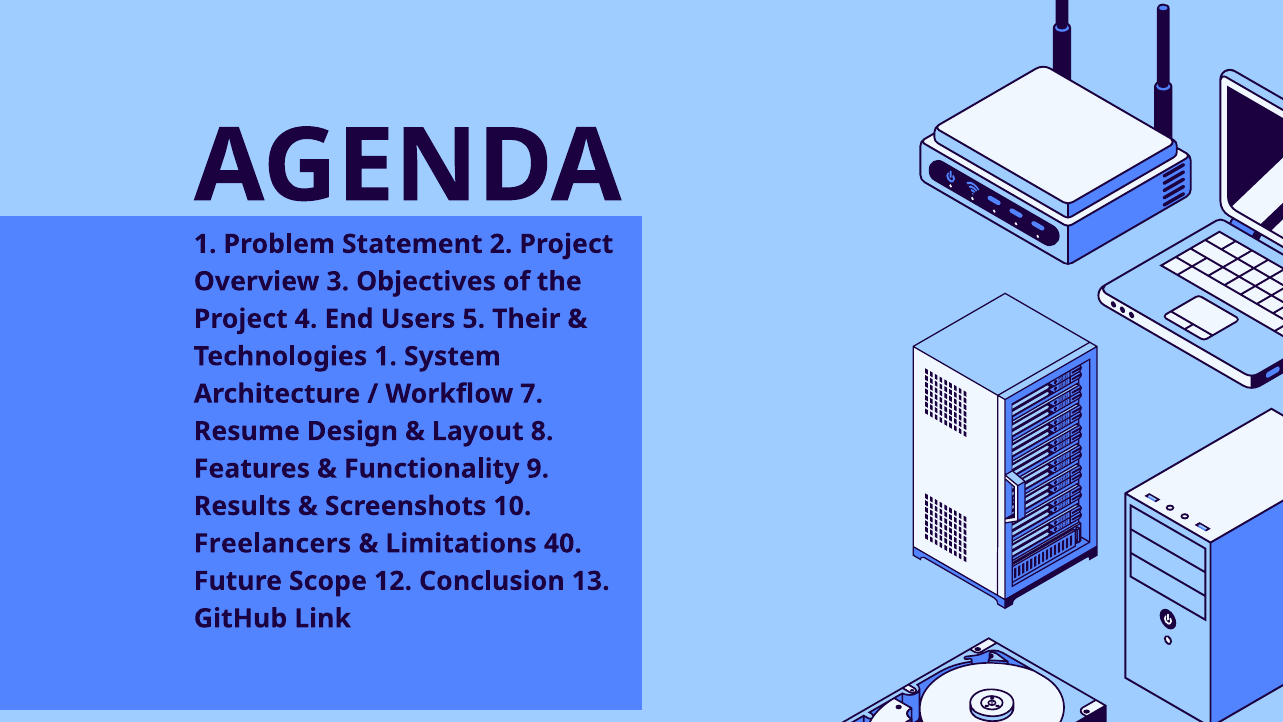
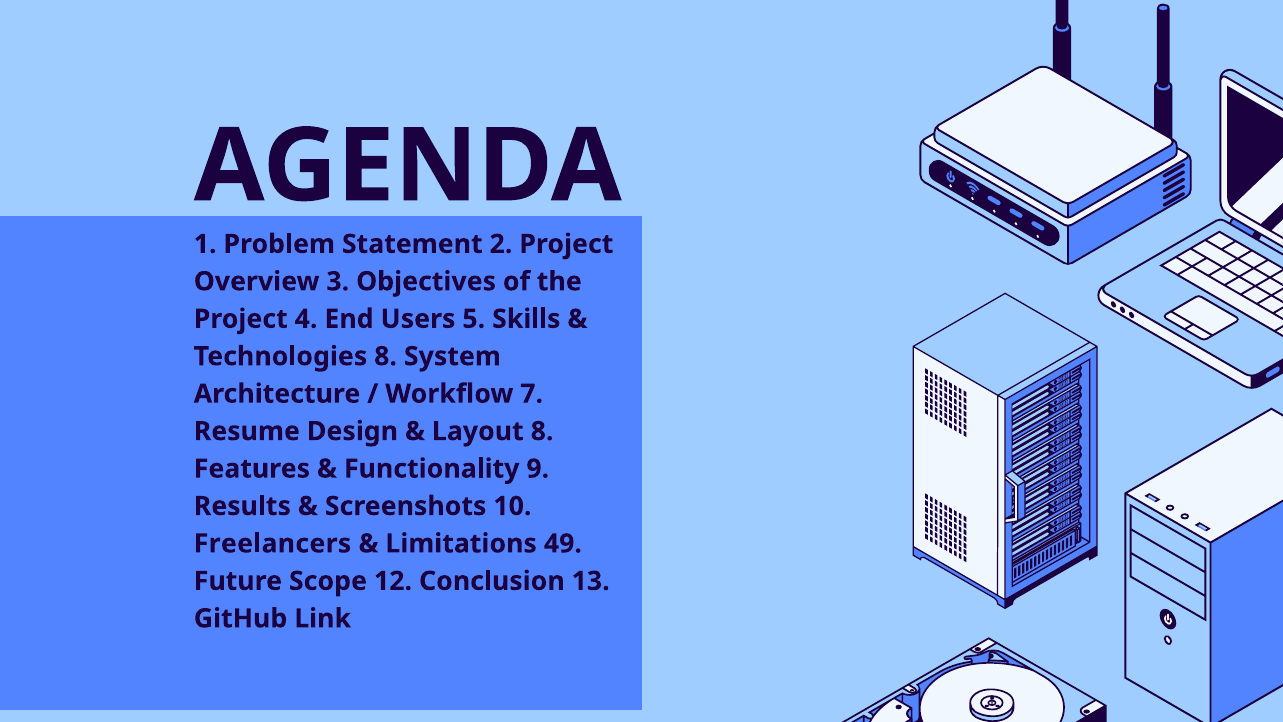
Their: Their -> Skills (526, 319)
Technologies 1: 1 -> 8 (386, 356)
40: 40 -> 49 (563, 543)
